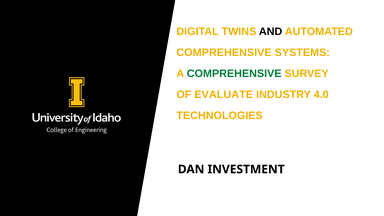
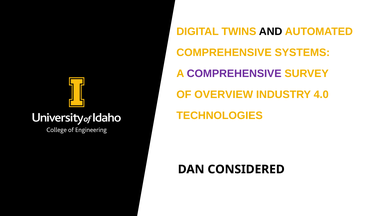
COMPREHENSIVE colour: green -> purple (234, 74)
EVALUATE: EVALUATE -> OVERVIEW (224, 95)
INVESTMENT: INVESTMENT -> CONSIDERED (246, 169)
